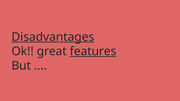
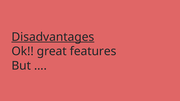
features underline: present -> none (93, 51)
